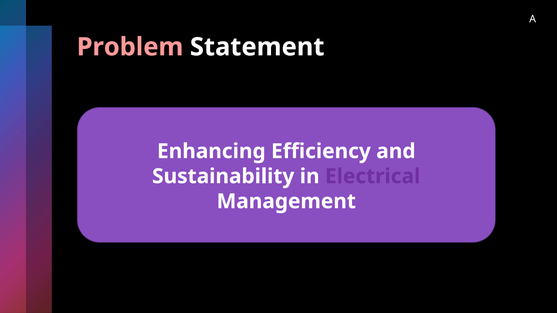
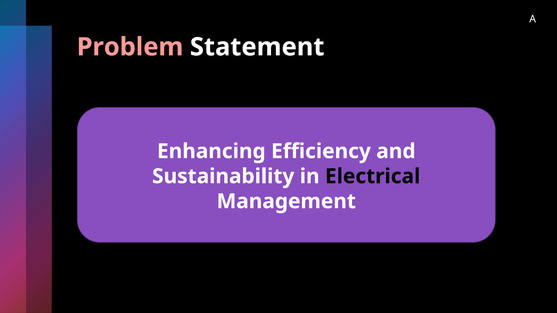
Electrical colour: purple -> black (373, 176)
